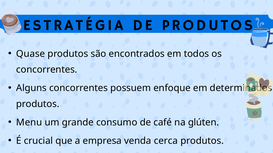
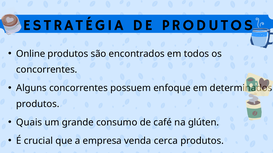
Quase: Quase -> Online (31, 54)
Menu: Menu -> Quais (29, 123)
